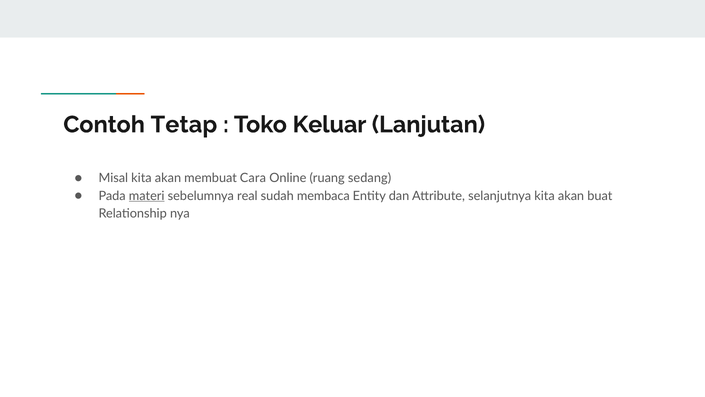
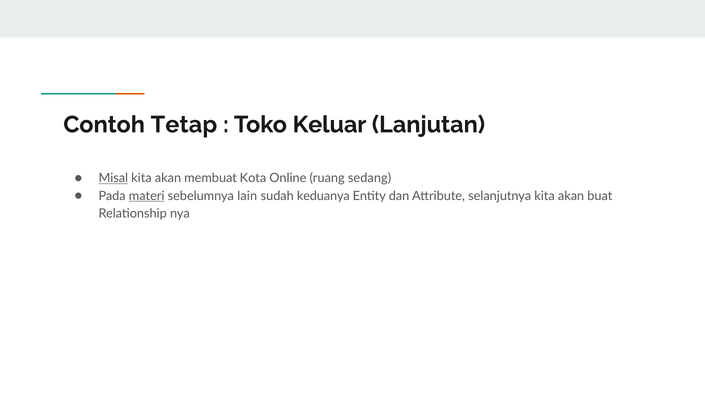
Misal underline: none -> present (113, 178)
Cara: Cara -> Kota (253, 178)
real: real -> lain (247, 196)
membaca: membaca -> keduanya (323, 196)
